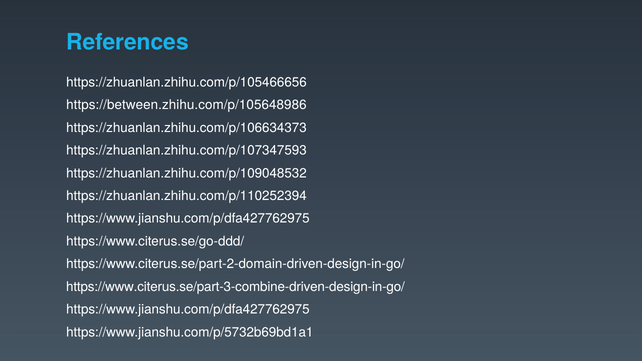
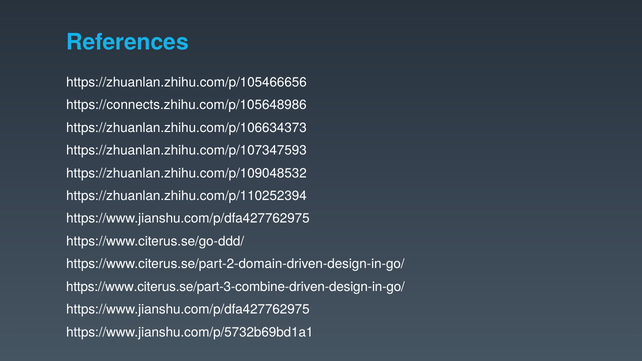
https://between.zhihu.com/p/105648986: https://between.zhihu.com/p/105648986 -> https://connects.zhihu.com/p/105648986 (186, 105)
